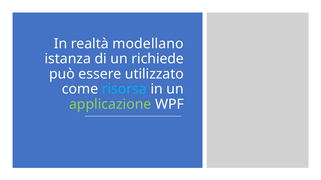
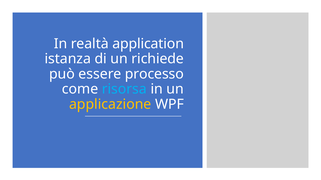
modellano: modellano -> application (148, 44)
utilizzato: utilizzato -> processo (154, 74)
applicazione colour: light green -> yellow (110, 105)
